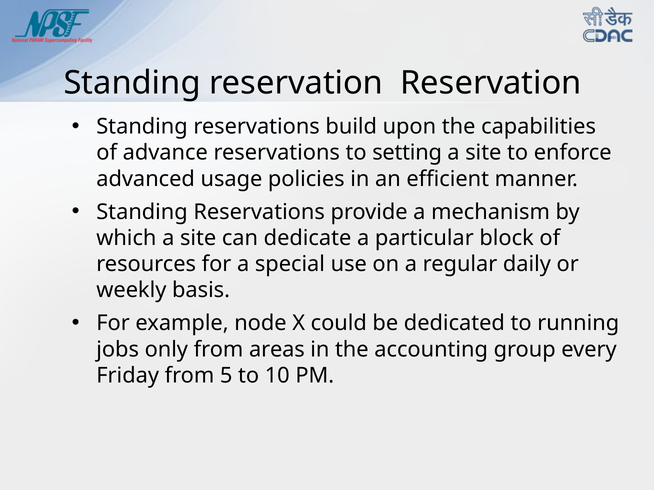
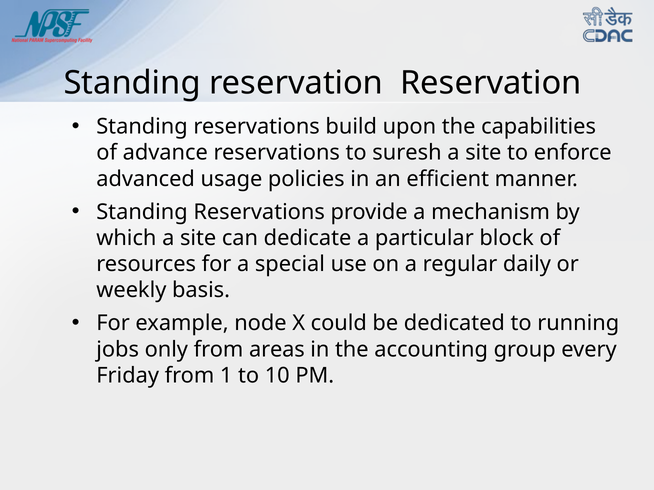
setting: setting -> suresh (407, 153)
5: 5 -> 1 (226, 376)
